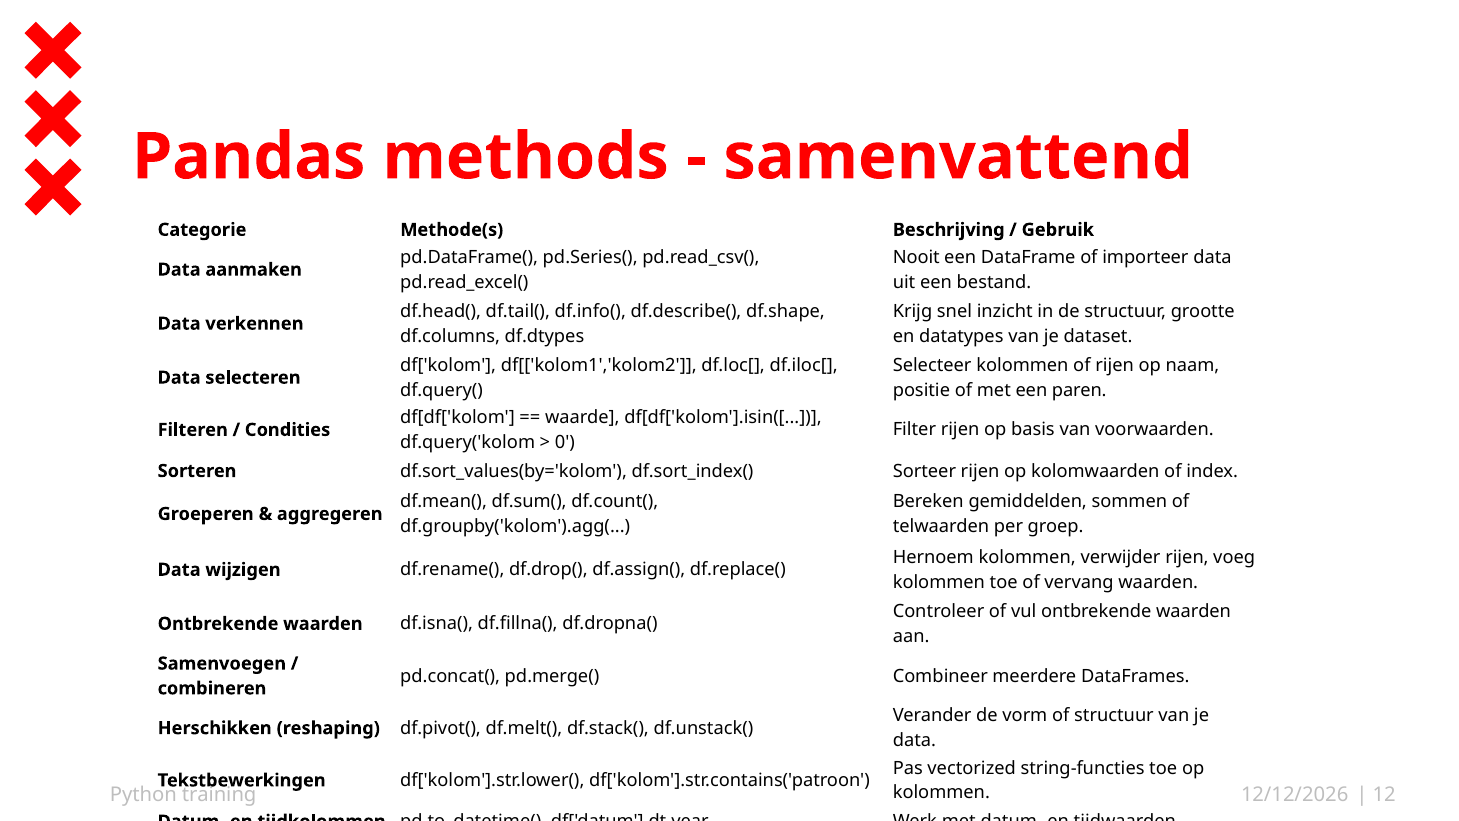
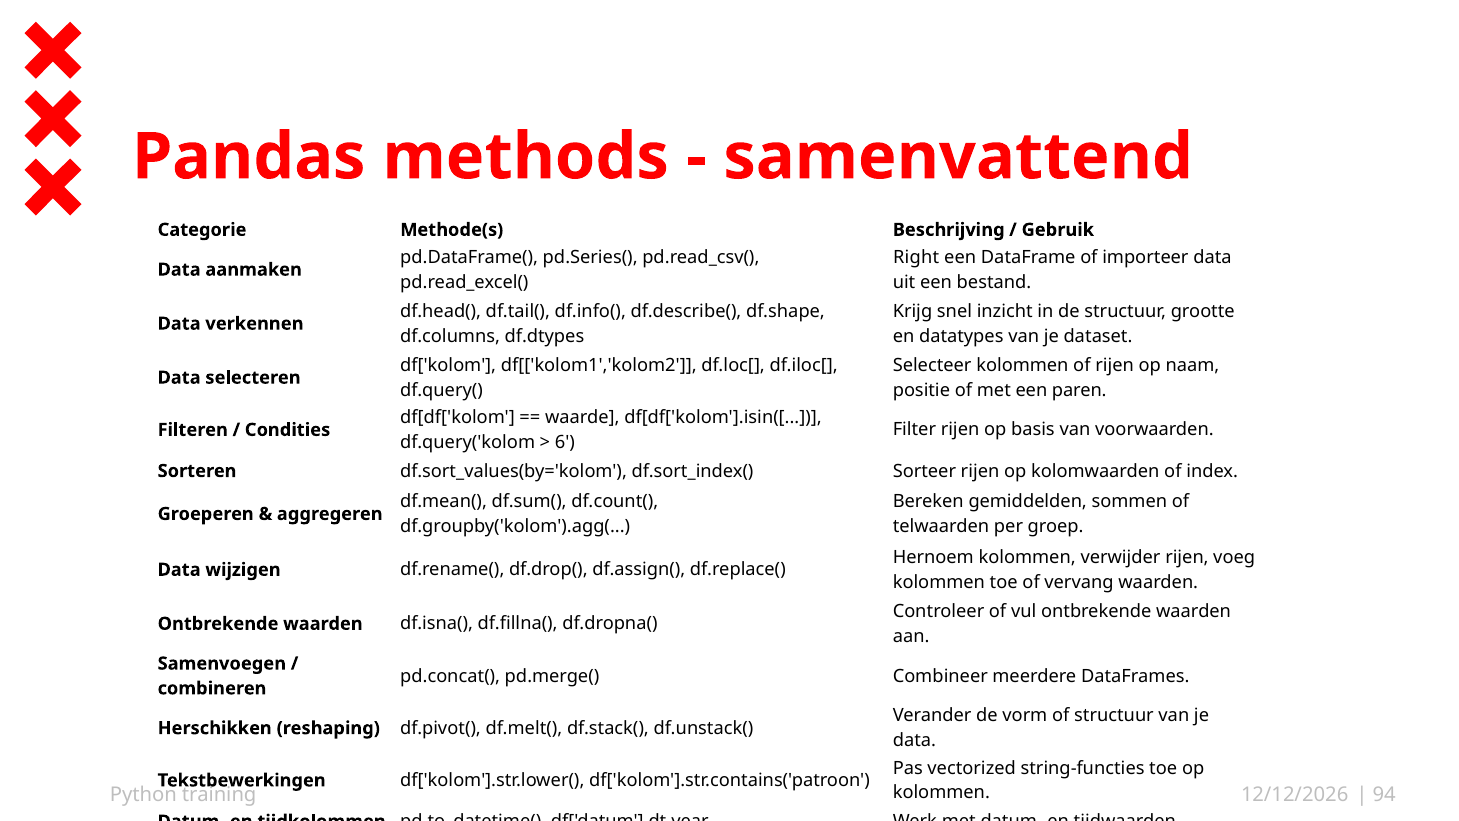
Nooit: Nooit -> Right (916, 257)
0: 0 -> 6 (565, 442)
12: 12 -> 94 (1384, 794)
